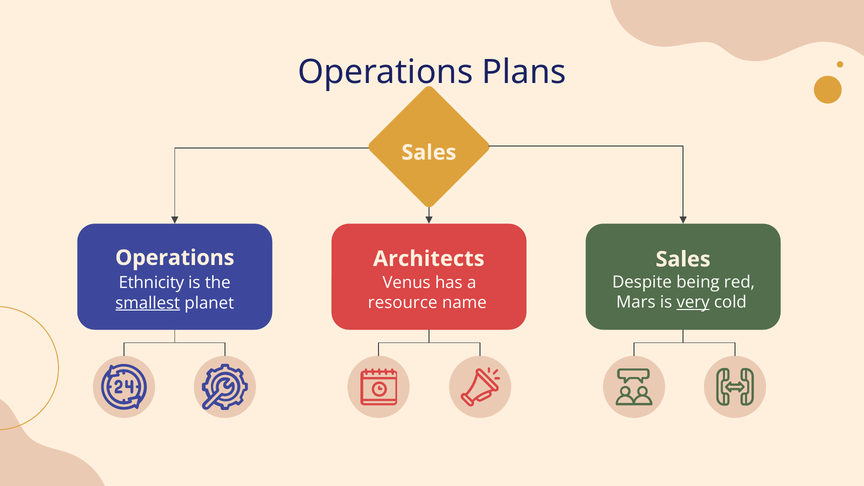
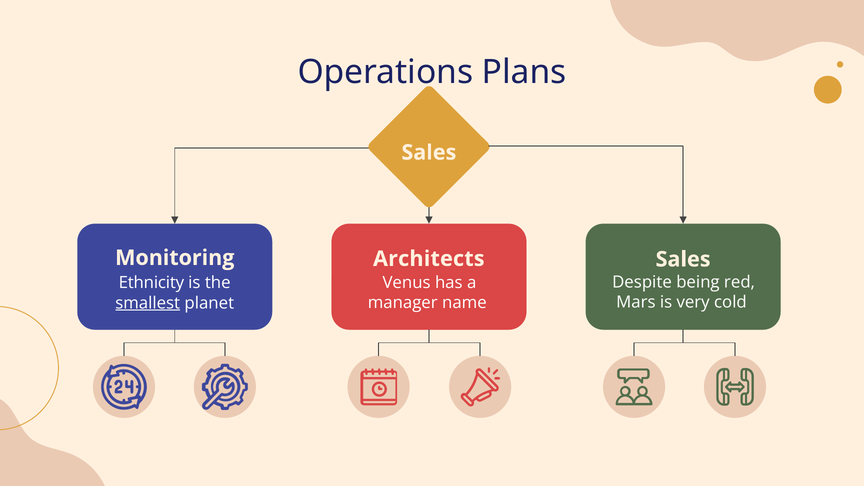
Operations: Operations -> Monitoring (175, 258)
very underline: present -> none (693, 302)
resource: resource -> manager (403, 303)
